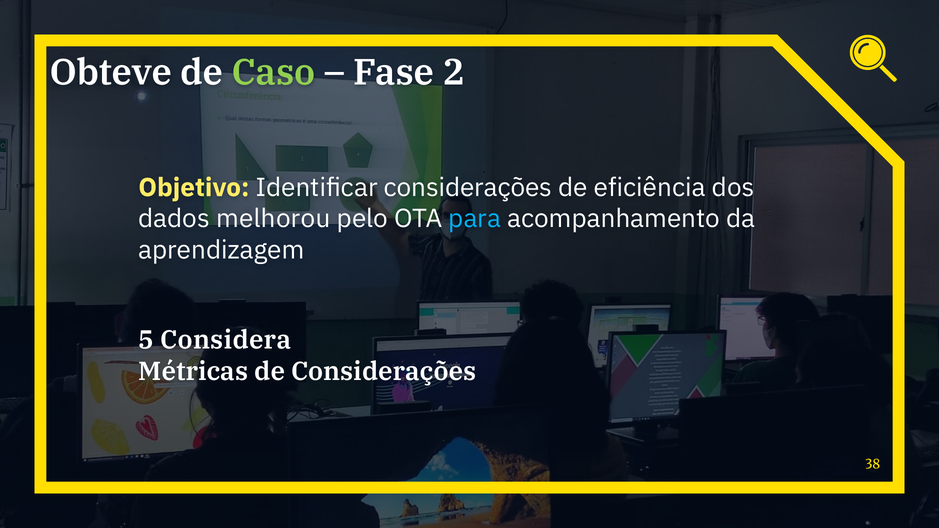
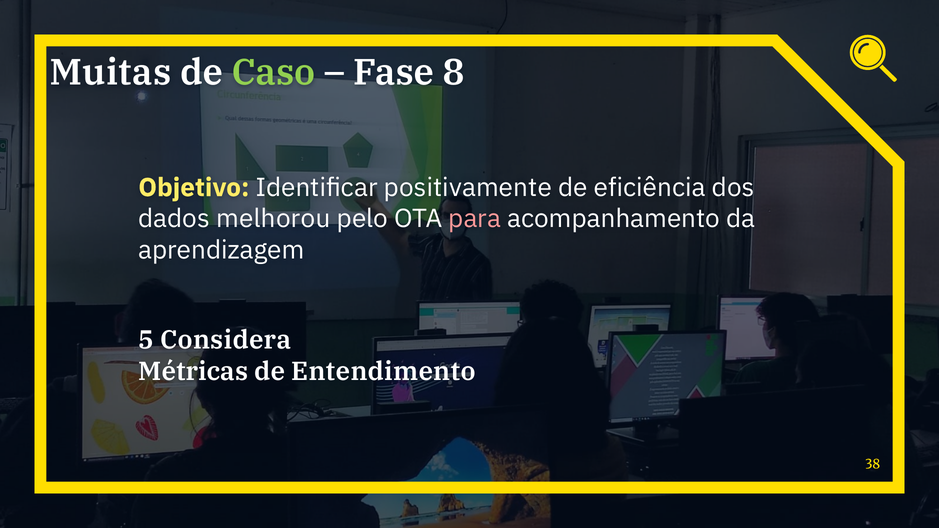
Obteve: Obteve -> Muitas (110, 73)
2: 2 -> 8 (454, 73)
Identificar considerações: considerações -> positivamente (468, 188)
para colour: light blue -> pink (475, 219)
de Considerações: Considerações -> Entendimento (384, 372)
